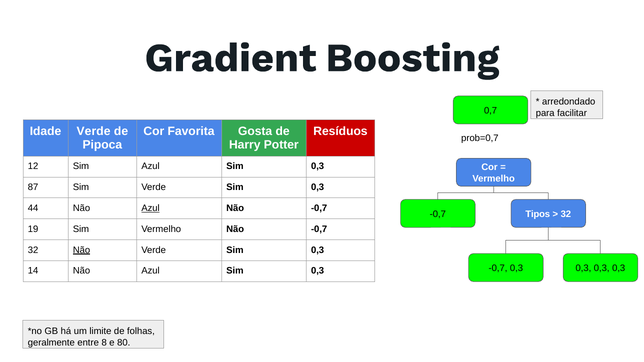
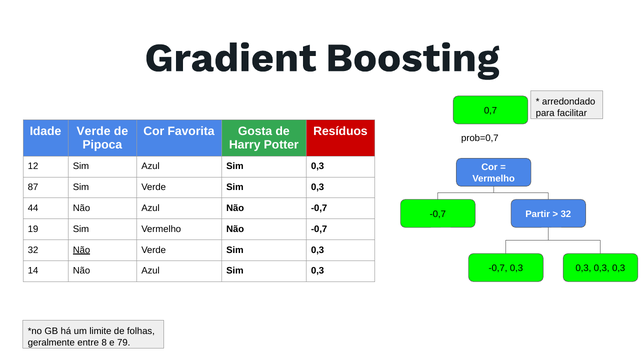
Azul underline: present -> none (151, 208)
Tipos: Tipos -> Partir (538, 214)
80: 80 -> 79 (124, 343)
